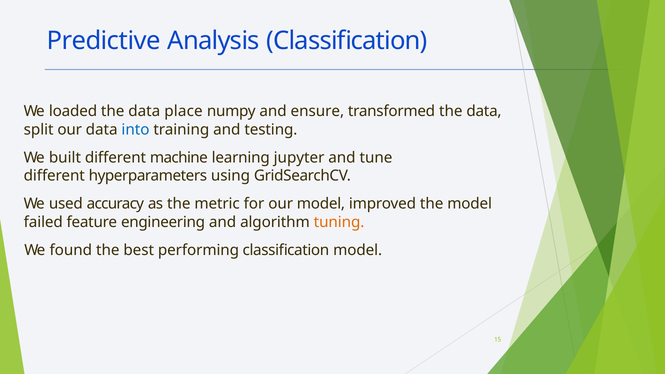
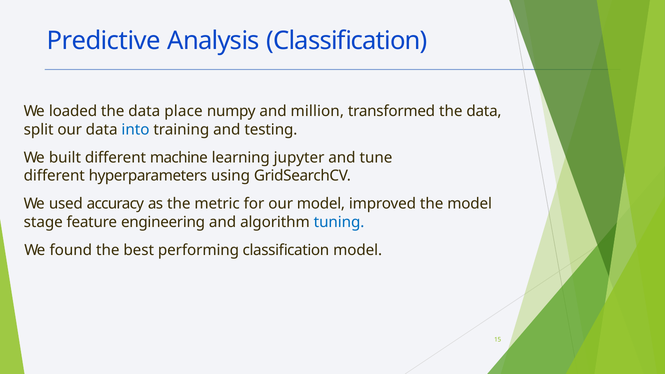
ensure: ensure -> million (317, 111)
failed: failed -> stage (43, 222)
tuning colour: orange -> blue (339, 222)
